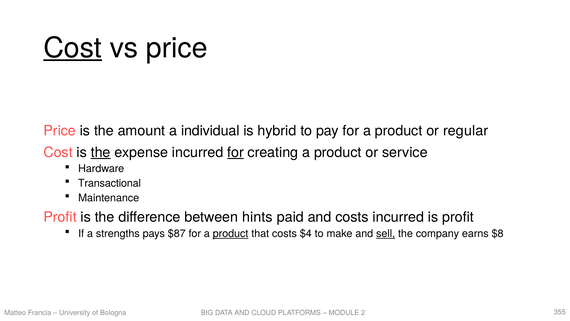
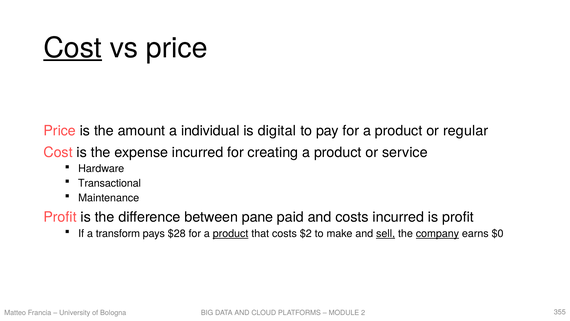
hybrid: hybrid -> digital (277, 131)
the underline: present -> none (101, 152)
for underline: present -> none (235, 152)
hints: hints -> pane (258, 217)
strengths: strengths -> transform (118, 233)
$87: $87 -> $28 (177, 233)
$4: $4 -> $2 (306, 233)
company underline: none -> present (437, 233)
$8: $8 -> $0 (498, 233)
